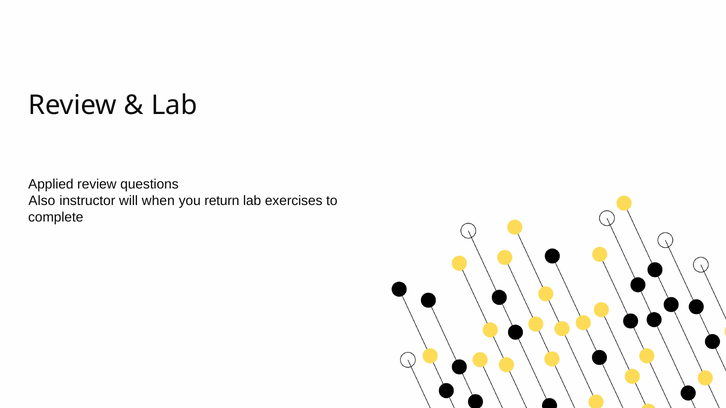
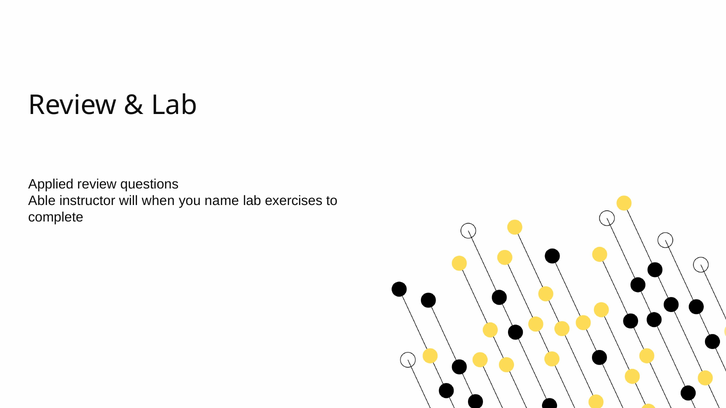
Also: Also -> Able (42, 201)
return: return -> name (222, 201)
